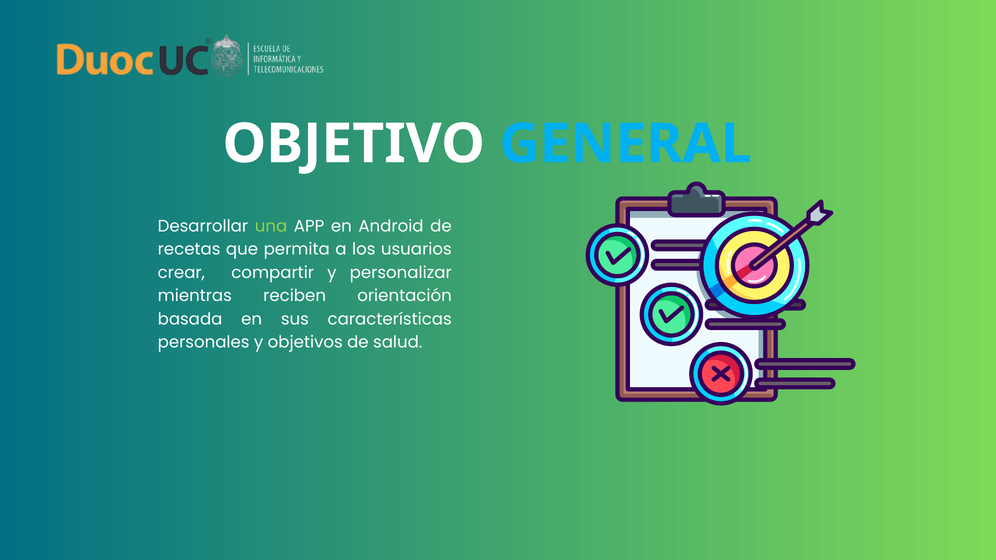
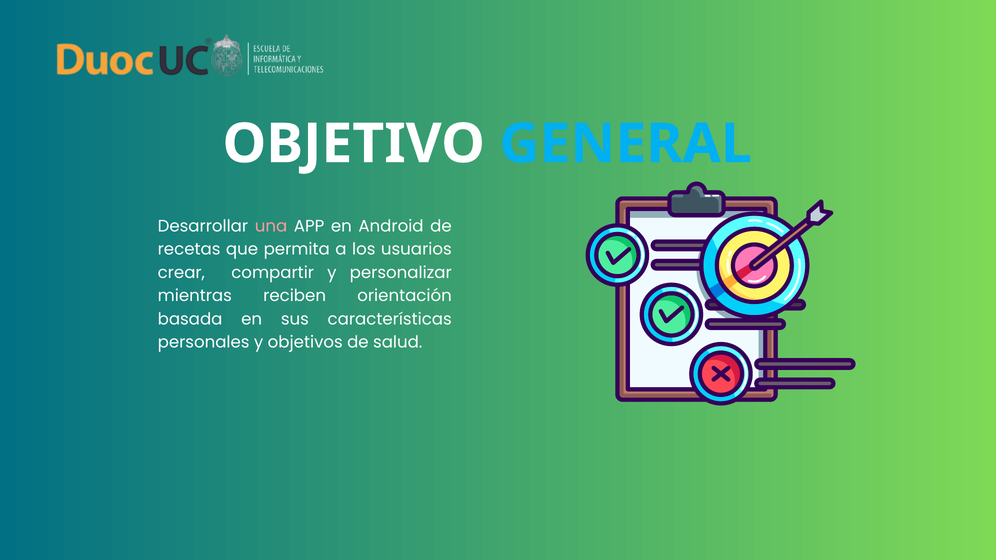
una colour: light green -> pink (271, 226)
